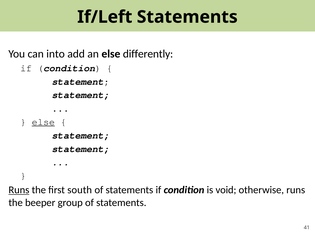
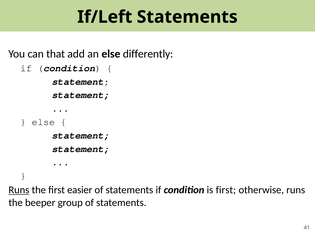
into: into -> that (56, 54)
else underline: present -> none (43, 122)
south: south -> easier (80, 190)
is void: void -> first (226, 190)
